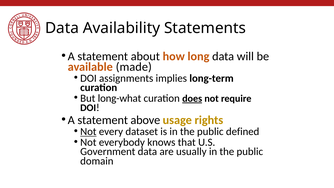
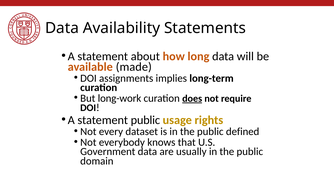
long-what: long-what -> long-work (120, 98)
statement above: above -> public (145, 120)
Not underline: present -> none (88, 132)
